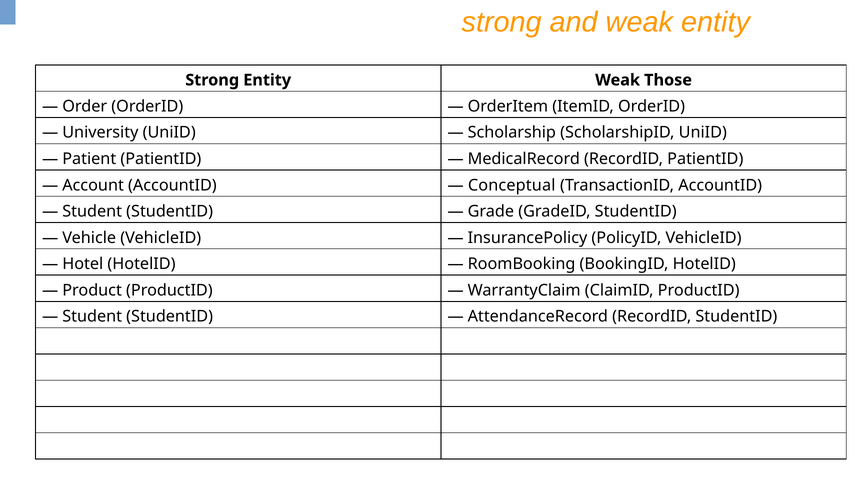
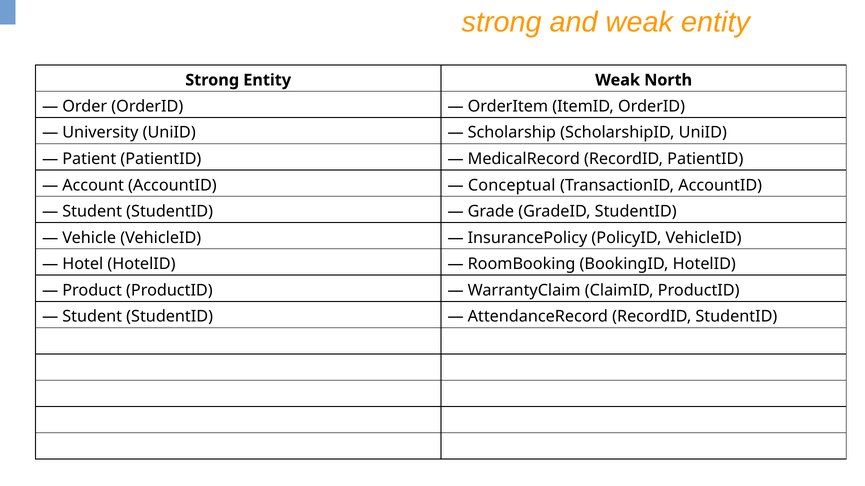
Those: Those -> North (668, 80)
